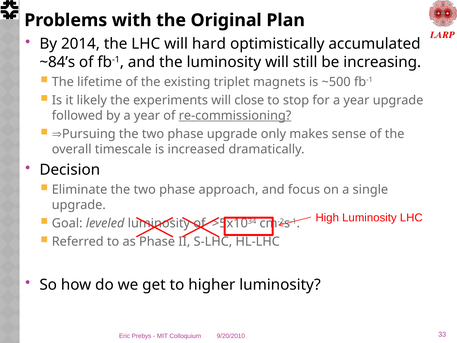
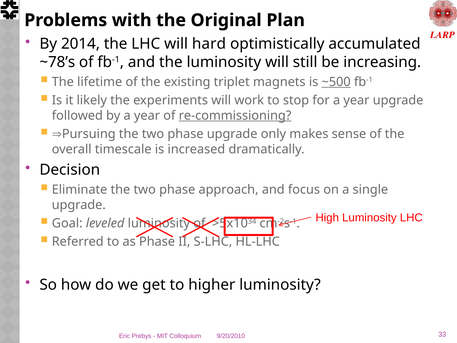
~84’s: ~84’s -> ~78’s (57, 62)
~500 underline: none -> present (336, 82)
close: close -> work (249, 100)
